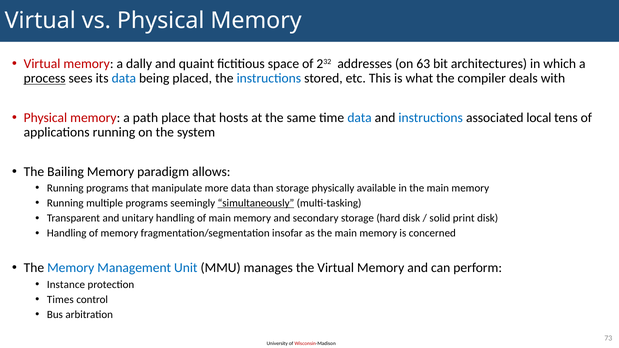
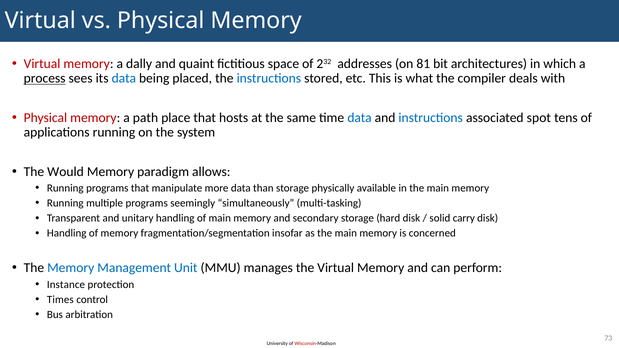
63: 63 -> 81 (423, 64)
local: local -> spot (539, 118)
Bailing: Bailing -> Would (66, 172)
simultaneously underline: present -> none (256, 203)
print: print -> carry (464, 218)
